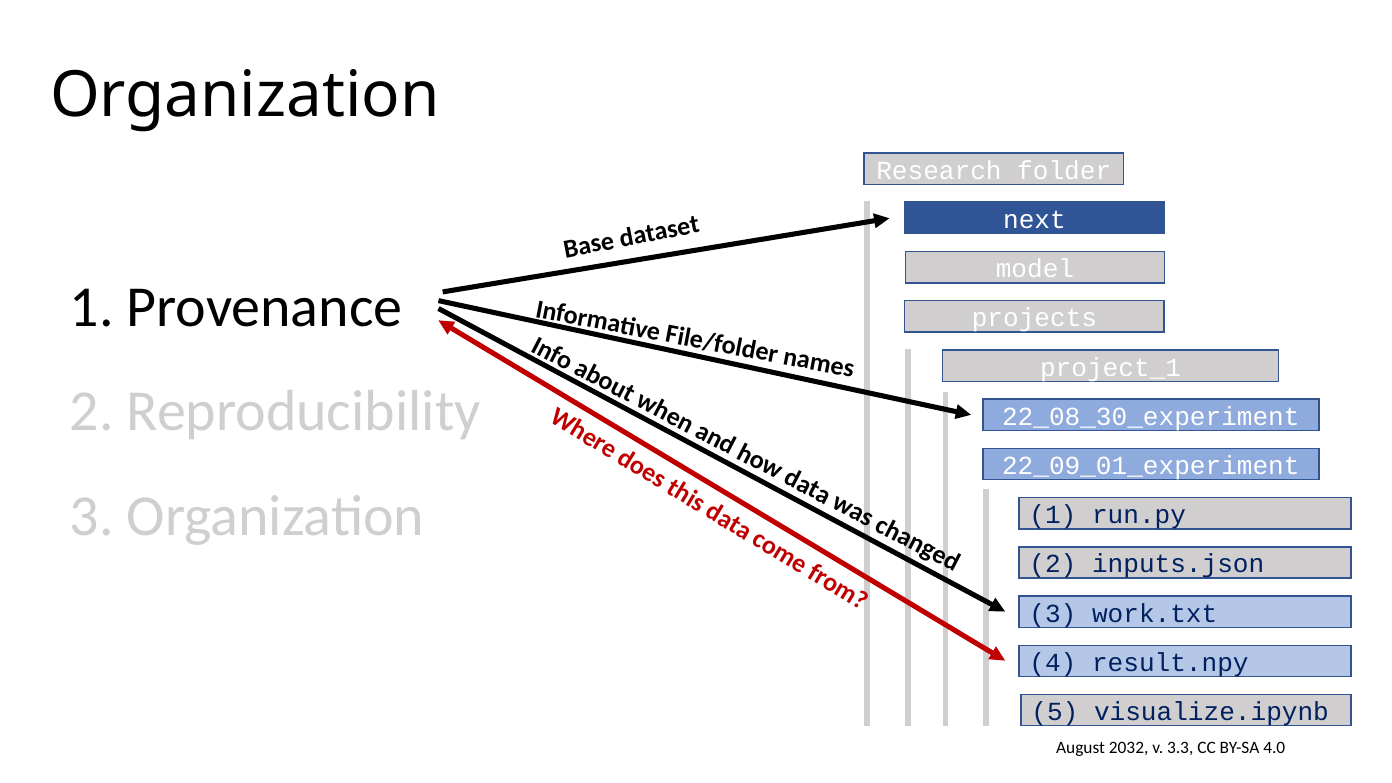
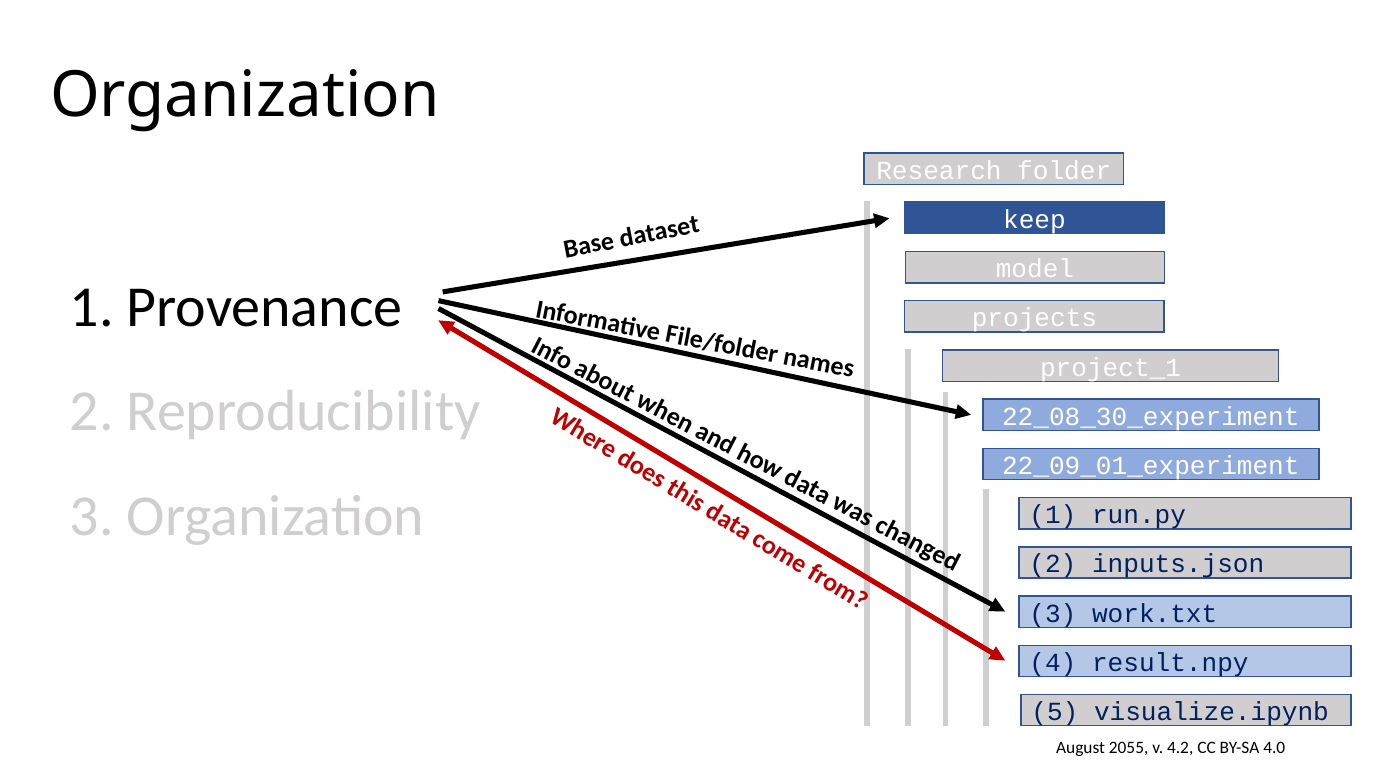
next: next -> keep (1034, 220)
2032: 2032 -> 2055 (1129, 748)
3.3: 3.3 -> 4.2 (1180, 748)
